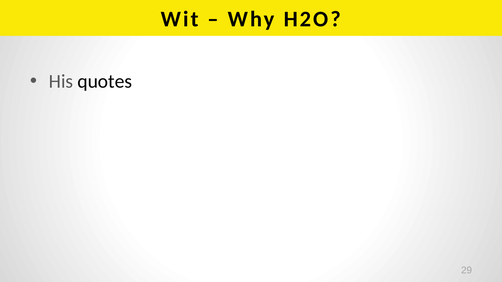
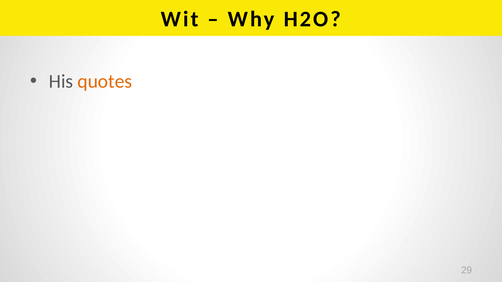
quotes colour: black -> orange (105, 81)
